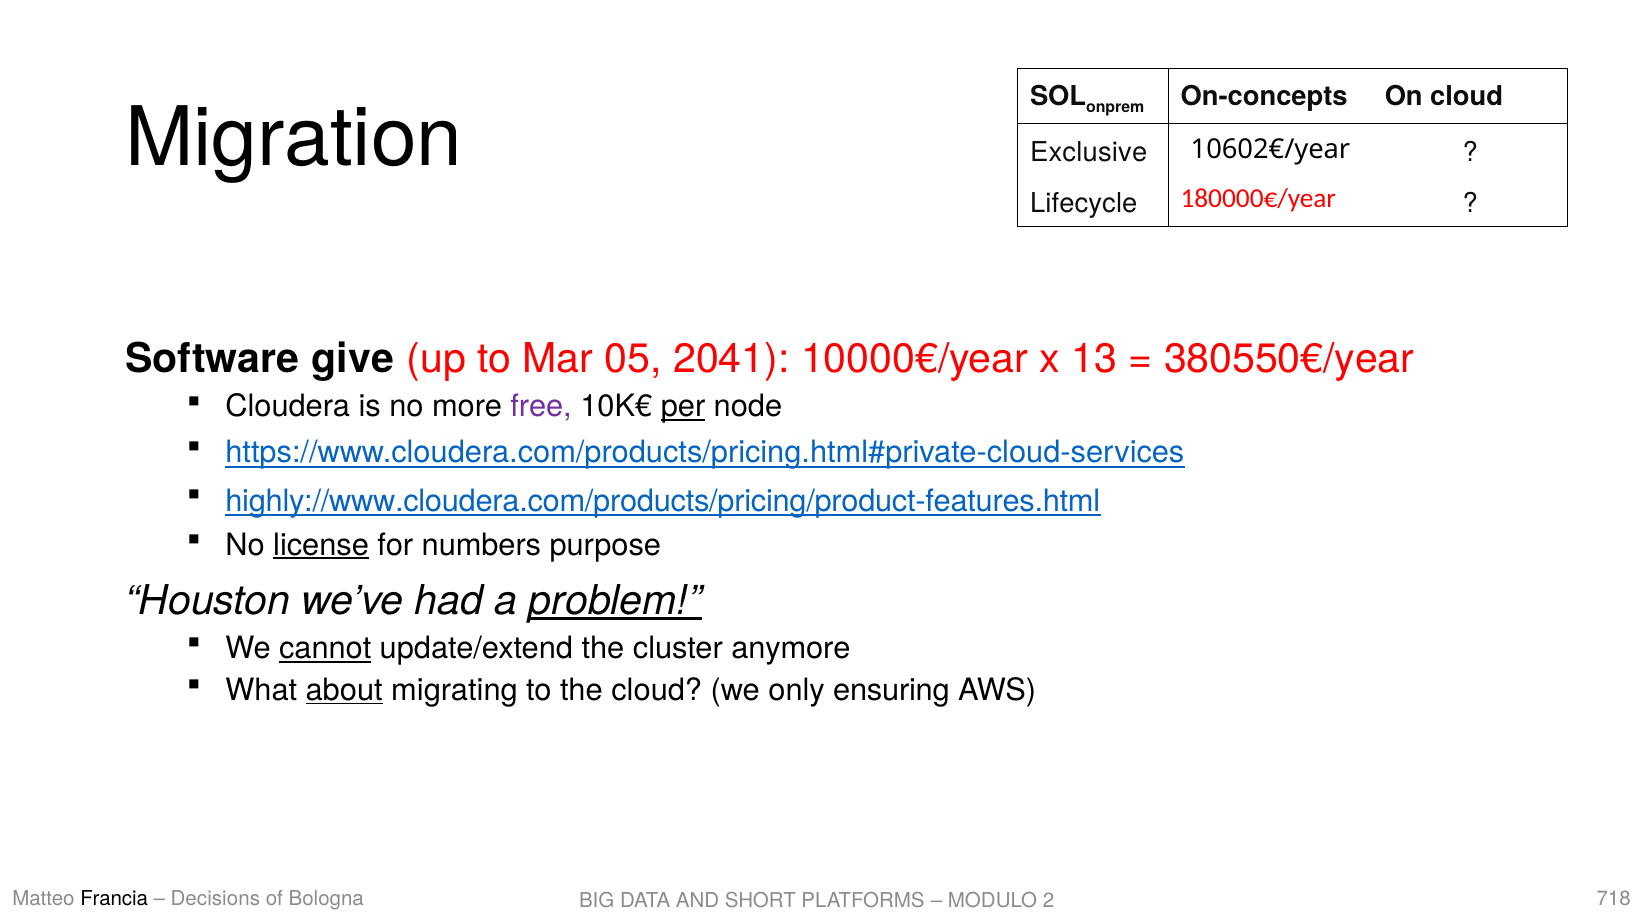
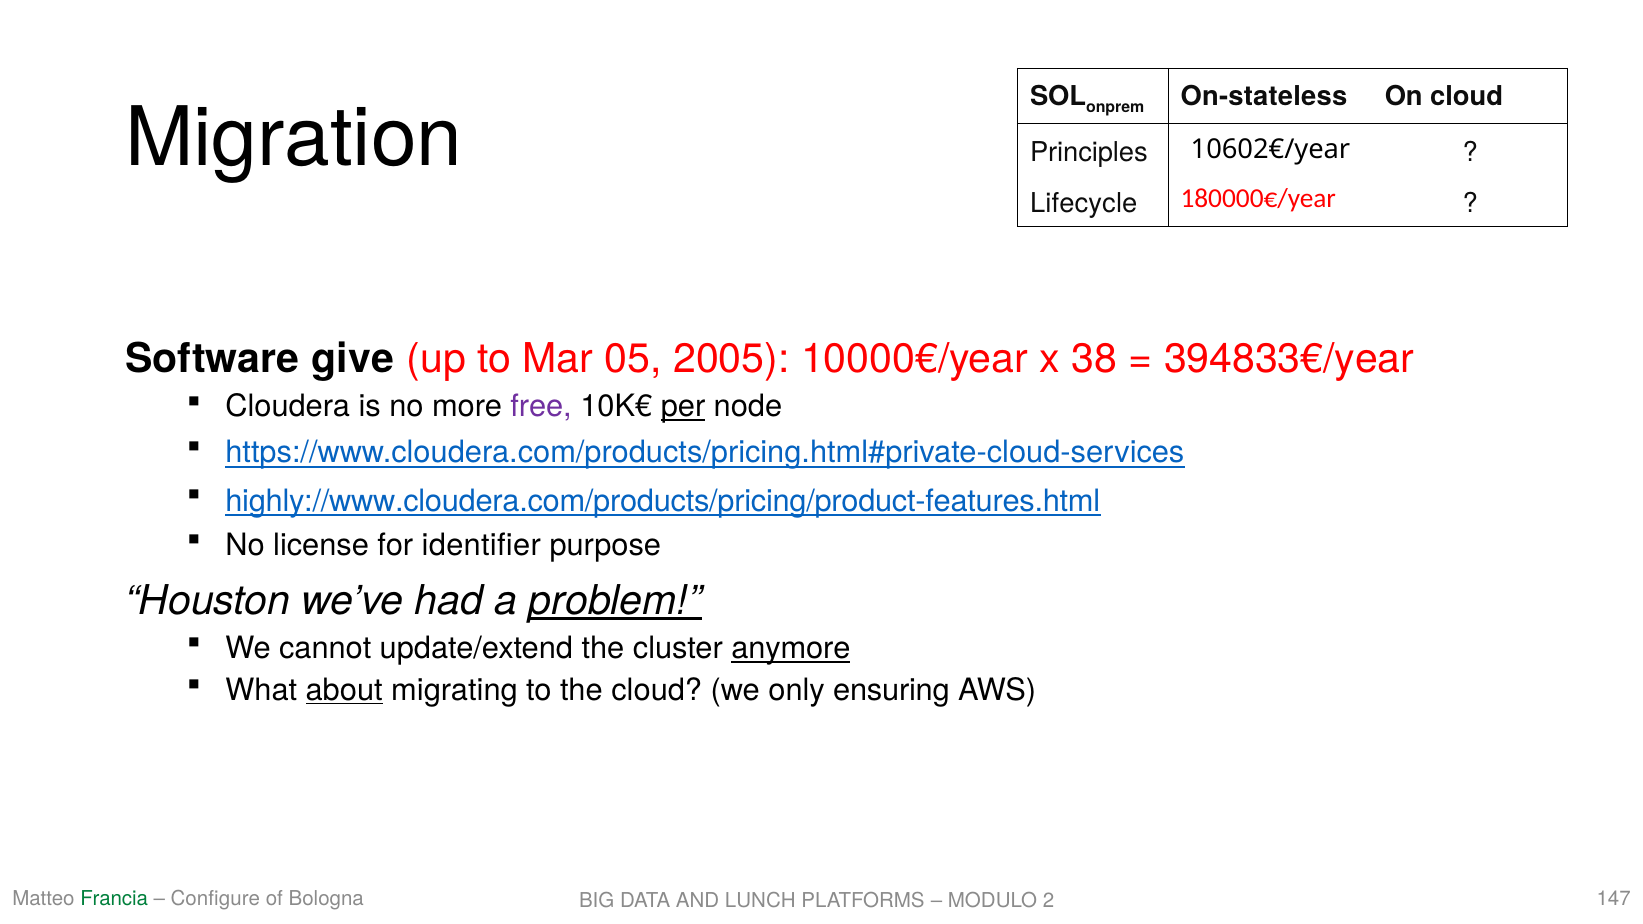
On-concepts: On-concepts -> On-stateless (1264, 97)
Exclusive: Exclusive -> Principles (1089, 152)
2041: 2041 -> 2005 (732, 359)
13: 13 -> 38 (1095, 359)
380550€/year: 380550€/year -> 394833€/year (1289, 359)
license underline: present -> none (321, 545)
numbers: numbers -> identifier (481, 545)
cannot underline: present -> none (325, 648)
anymore underline: none -> present (791, 648)
Francia colour: black -> green (114, 899)
Decisions: Decisions -> Configure (215, 899)
718: 718 -> 147 (1614, 899)
SHORT: SHORT -> LUNCH (760, 901)
